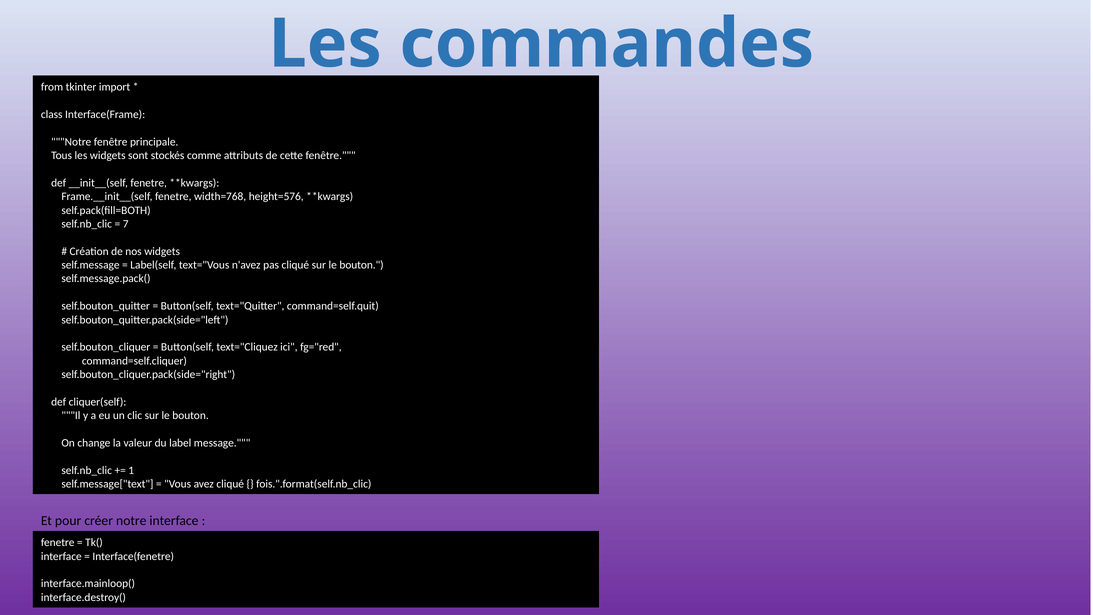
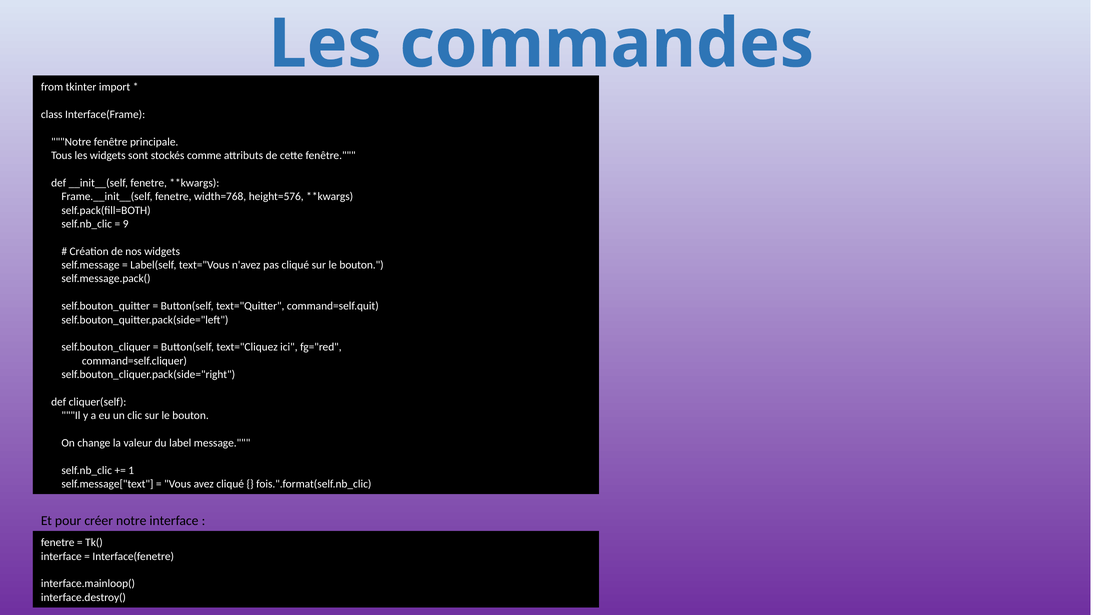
7: 7 -> 9 (126, 224)
